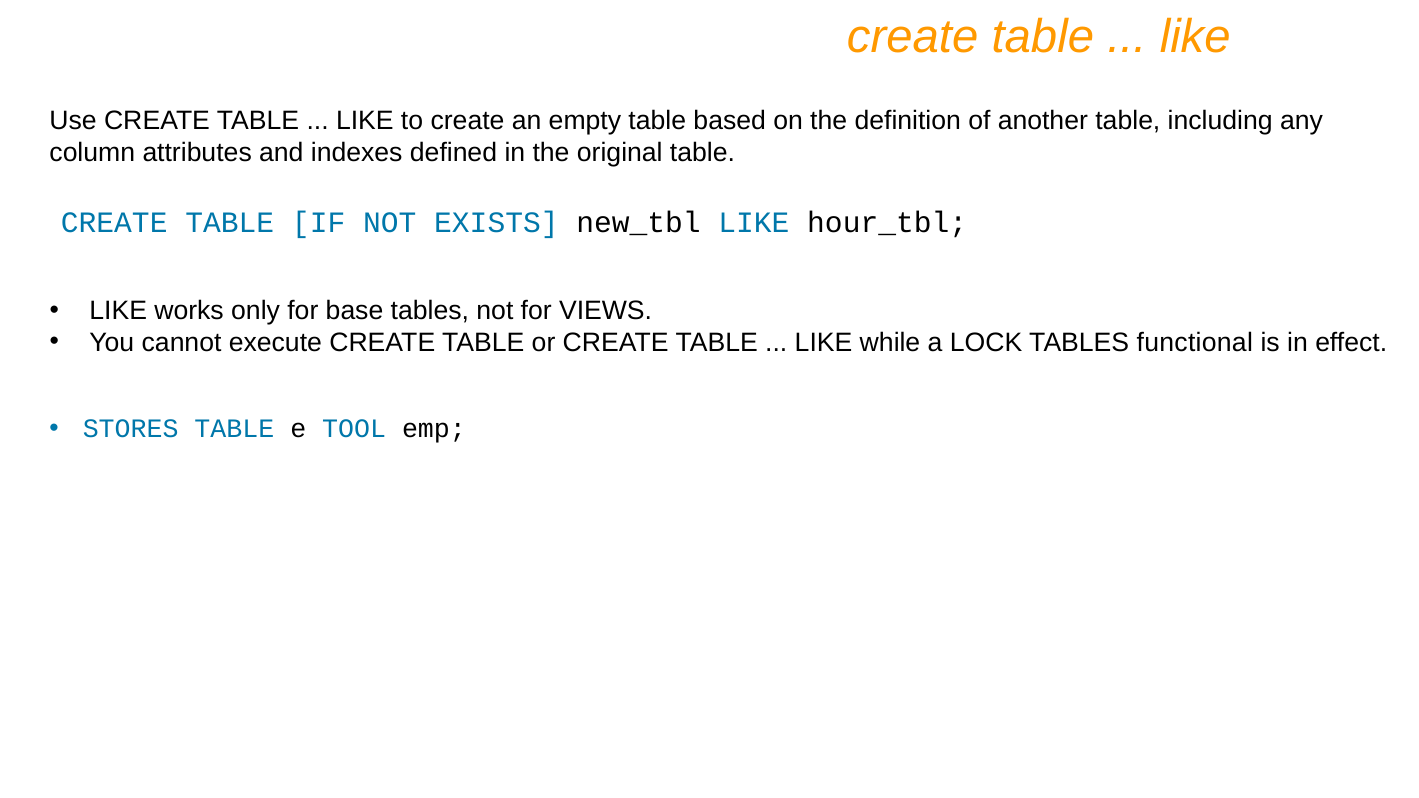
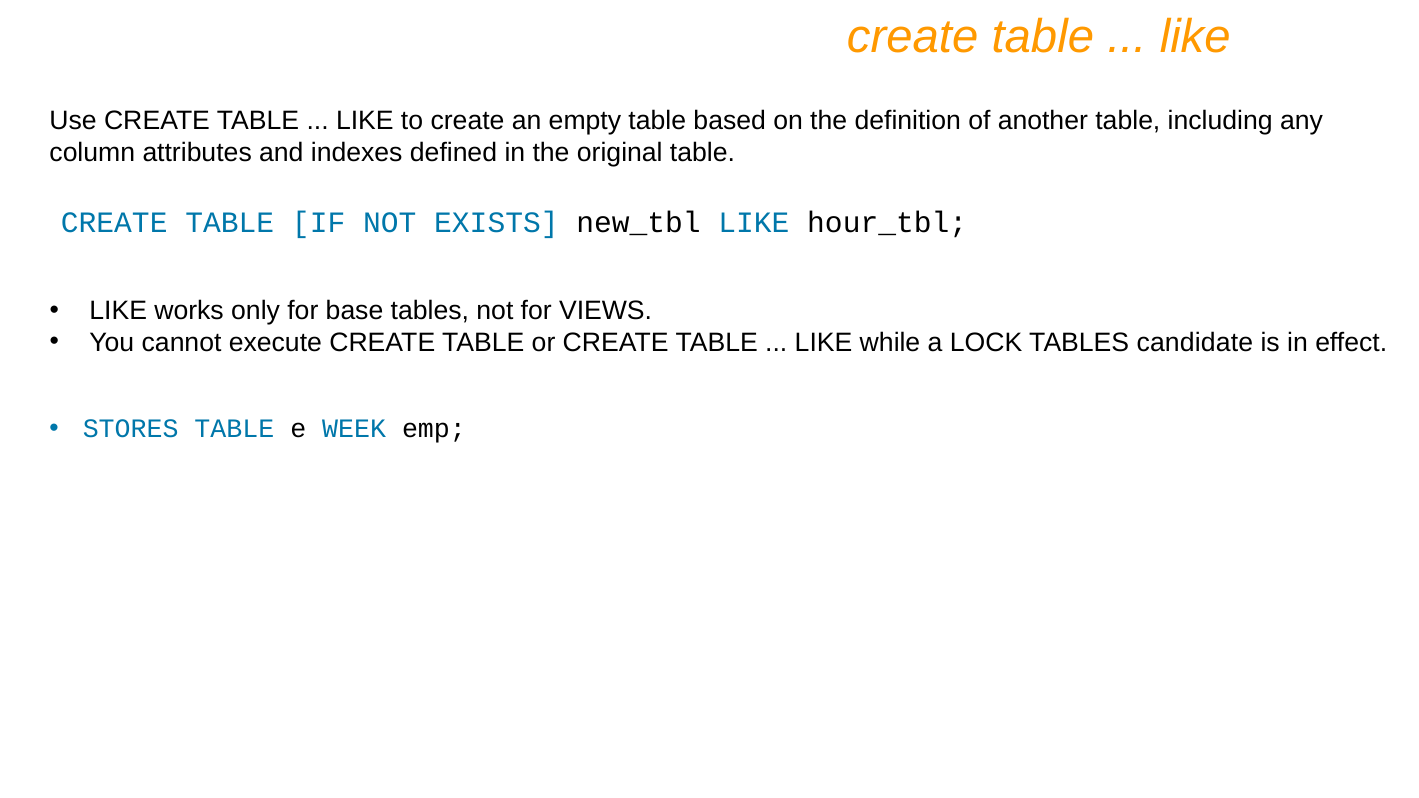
functional: functional -> candidate (1195, 343)
TOOL: TOOL -> WEEK (354, 429)
